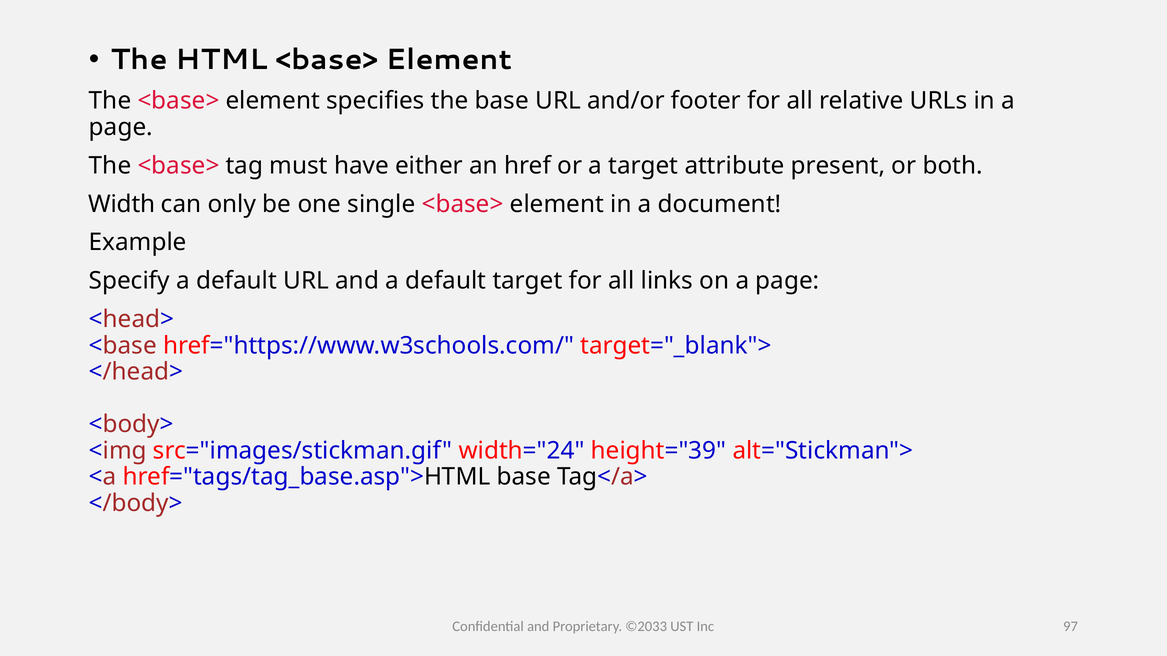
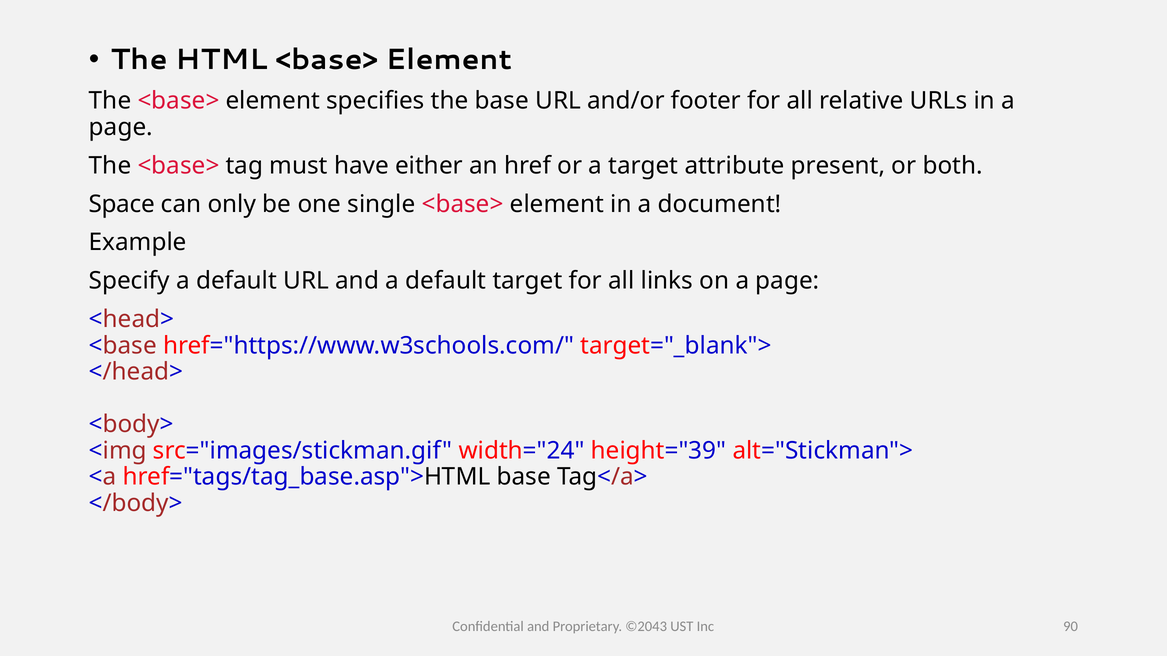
Width: Width -> Space (122, 204)
©2033: ©2033 -> ©2043 (646, 627)
97: 97 -> 90 (1071, 627)
